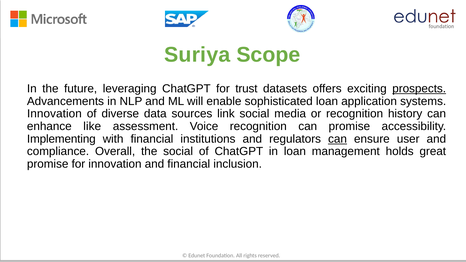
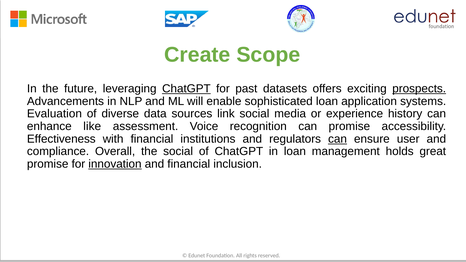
Suriya: Suriya -> Create (197, 55)
ChatGPT underline: none -> present (186, 89)
trust: trust -> past (246, 89)
Innovation: Innovation -> Evaluation (54, 114)
or recognition: recognition -> experience (355, 114)
Implementing: Implementing -> Effectiveness (61, 139)
innovation underline: none -> present (115, 164)
